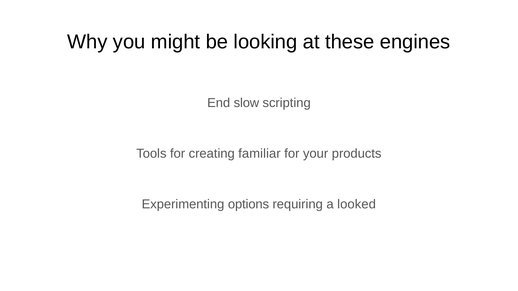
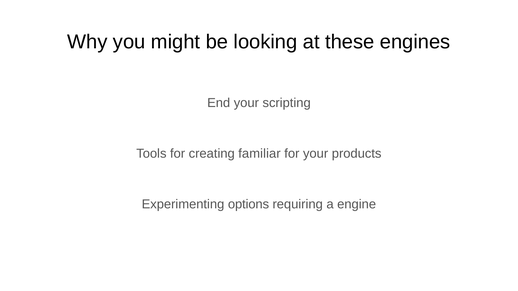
End slow: slow -> your (246, 103)
looked: looked -> engine (357, 204)
